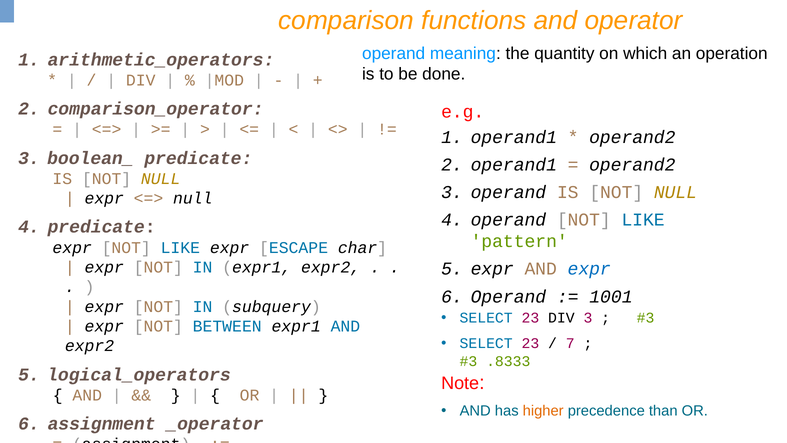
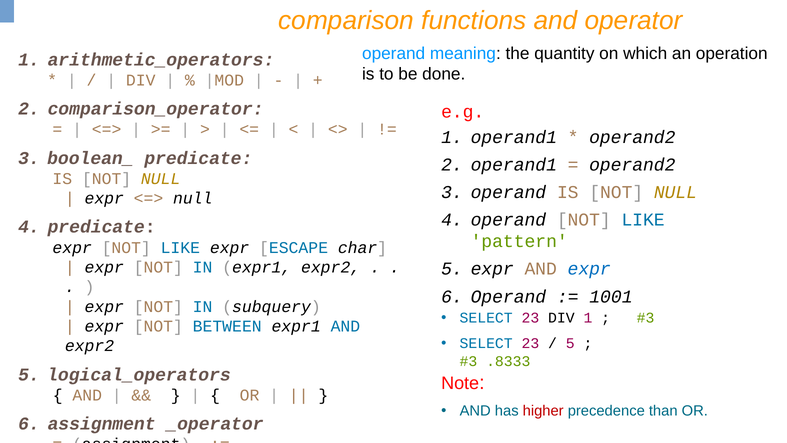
DIV 3: 3 -> 1 (588, 318)
7: 7 -> 5 (570, 343)
higher colour: orange -> red (543, 411)
